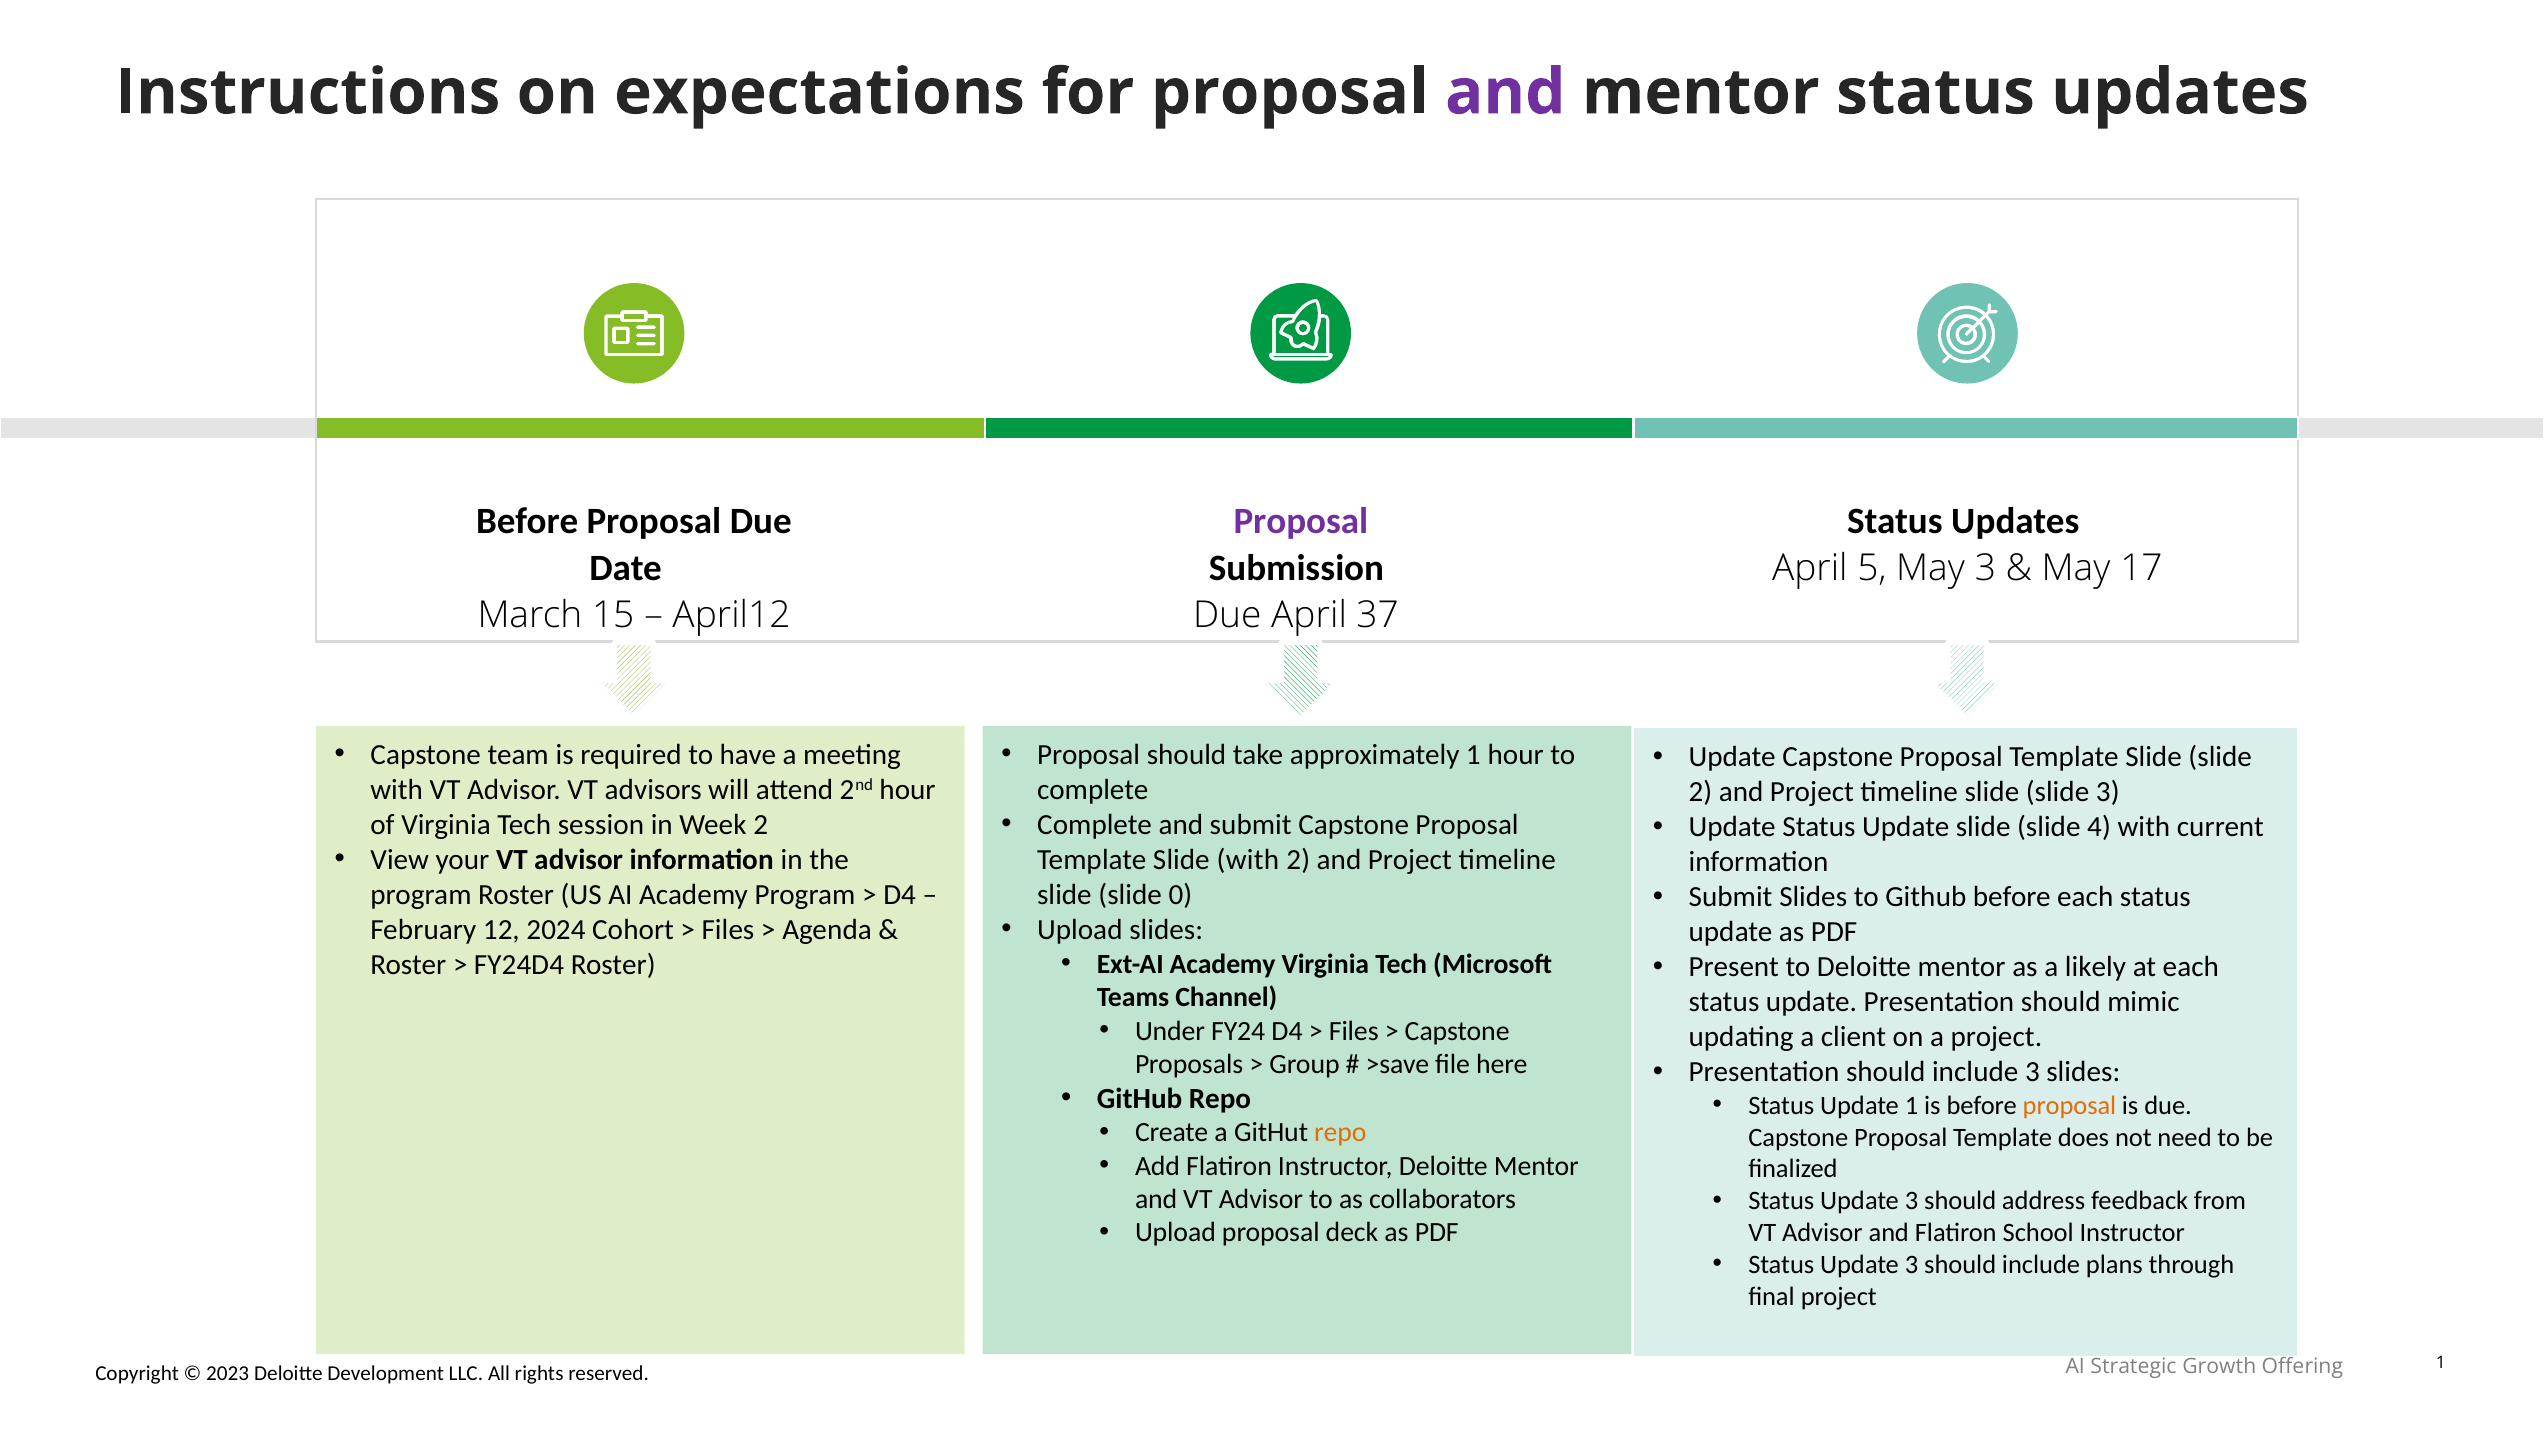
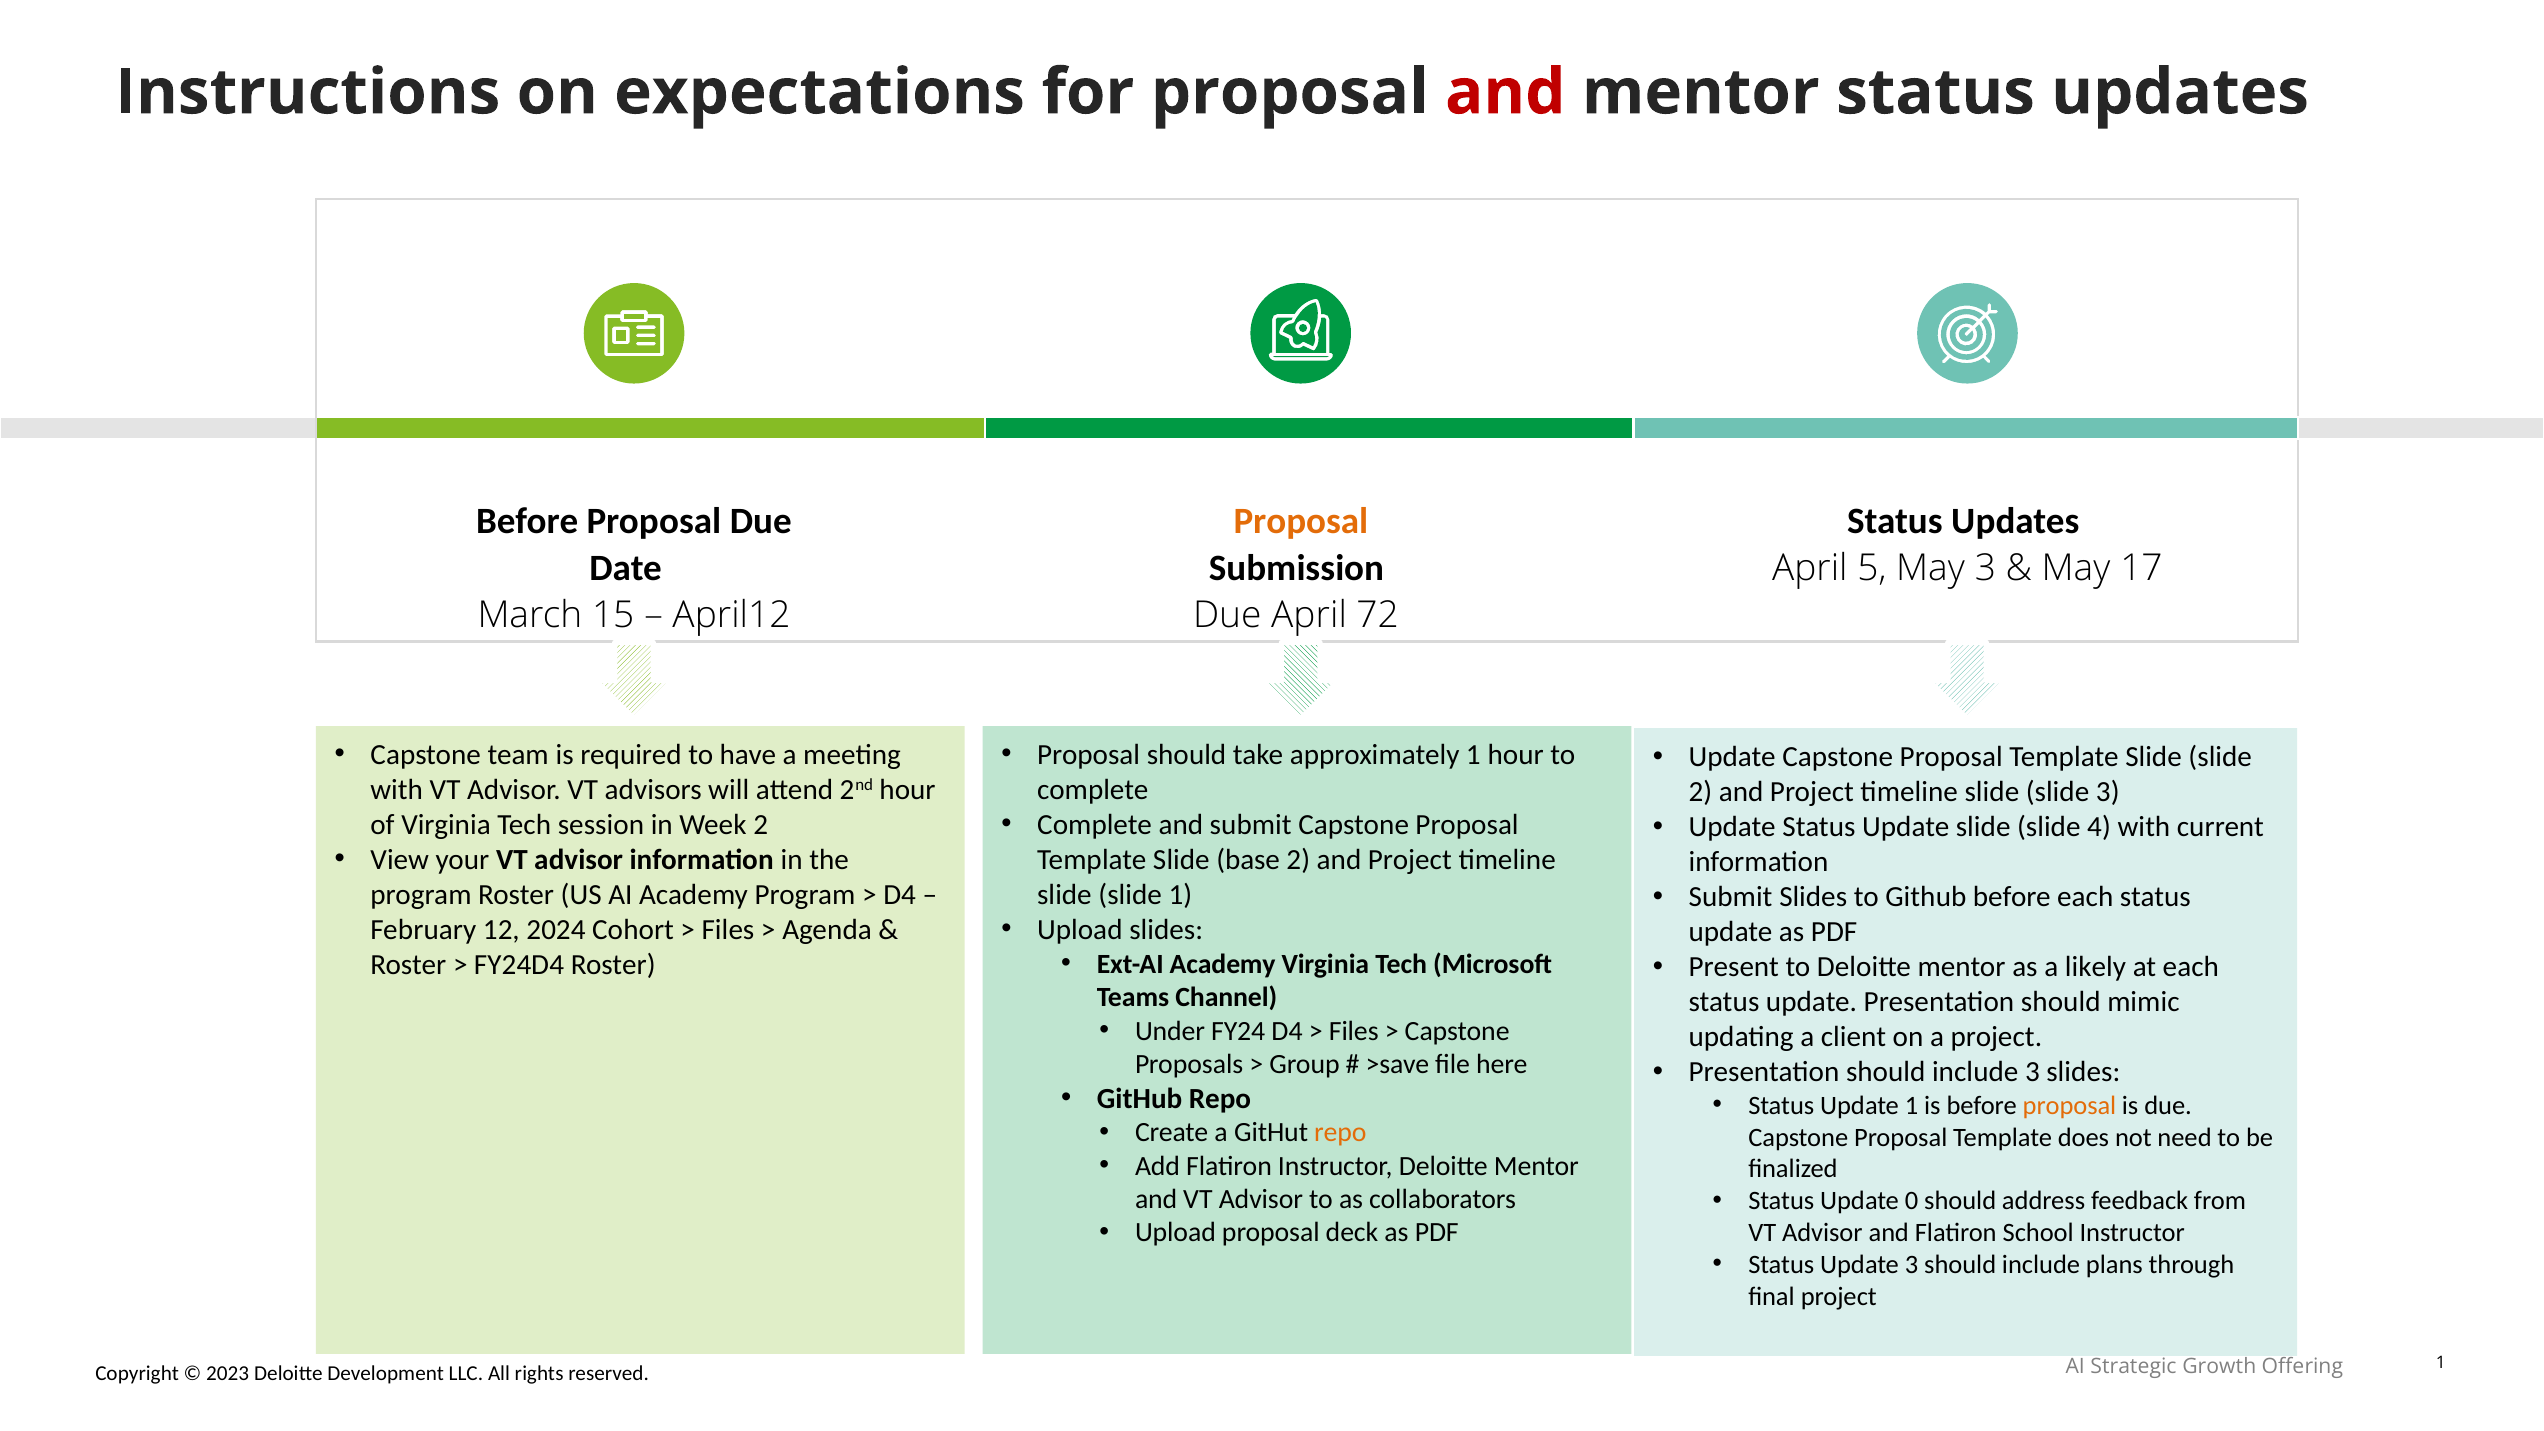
and colour: purple -> red (1505, 92)
Proposal colour: purple -> orange (1301, 521)
37: 37 -> 72 (1378, 616)
Slide with: with -> base (1248, 860)
slide 0: 0 -> 1 (1180, 895)
3: 3 -> 0 (1911, 1201)
